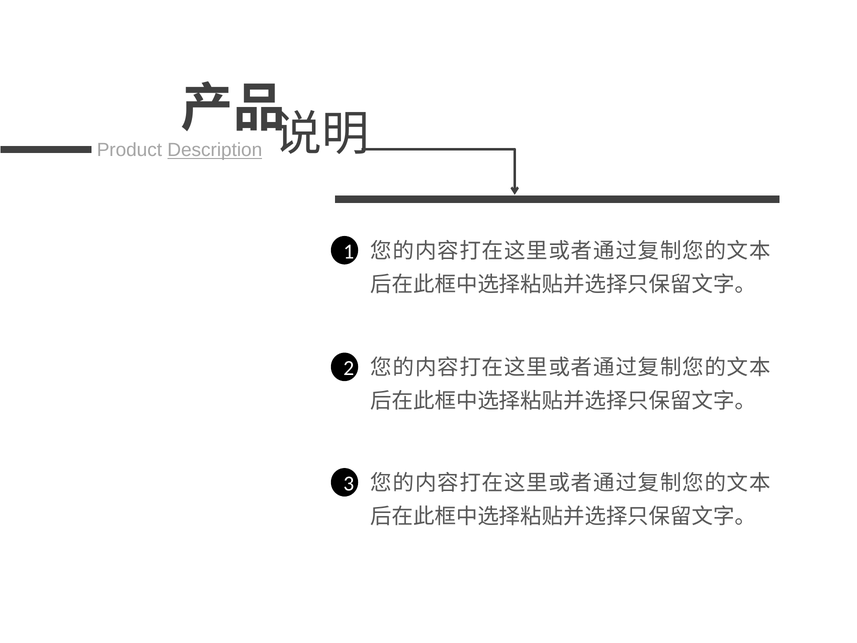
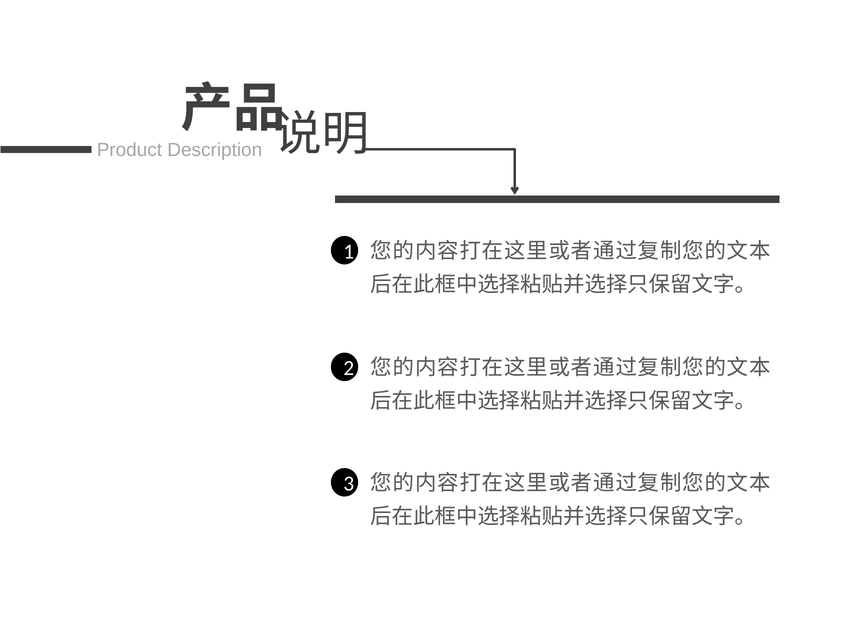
Description underline: present -> none (215, 150)
